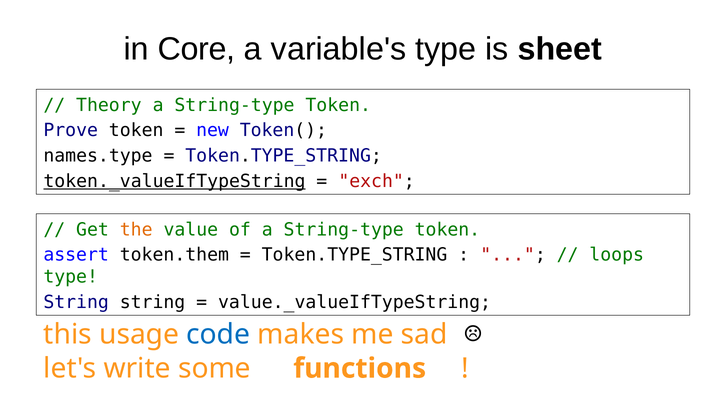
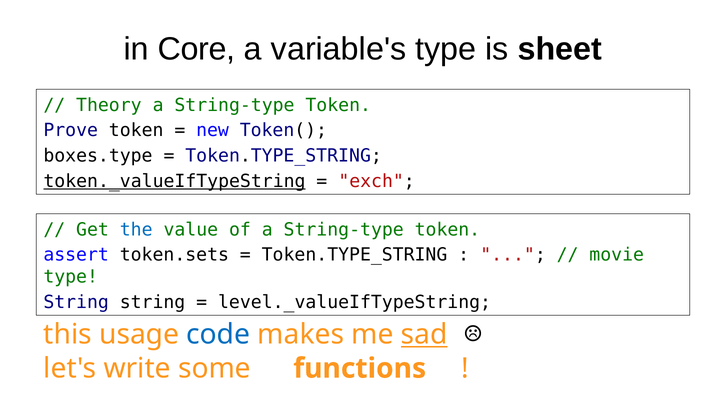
names.type: names.type -> boxes.type (98, 156)
the colour: orange -> blue (136, 230)
token.them: token.them -> token.sets (174, 255)
loops: loops -> movie (617, 255)
value._valueIfTypeString: value._valueIfTypeString -> level._valueIfTypeString (355, 302)
sad underline: none -> present (424, 335)
